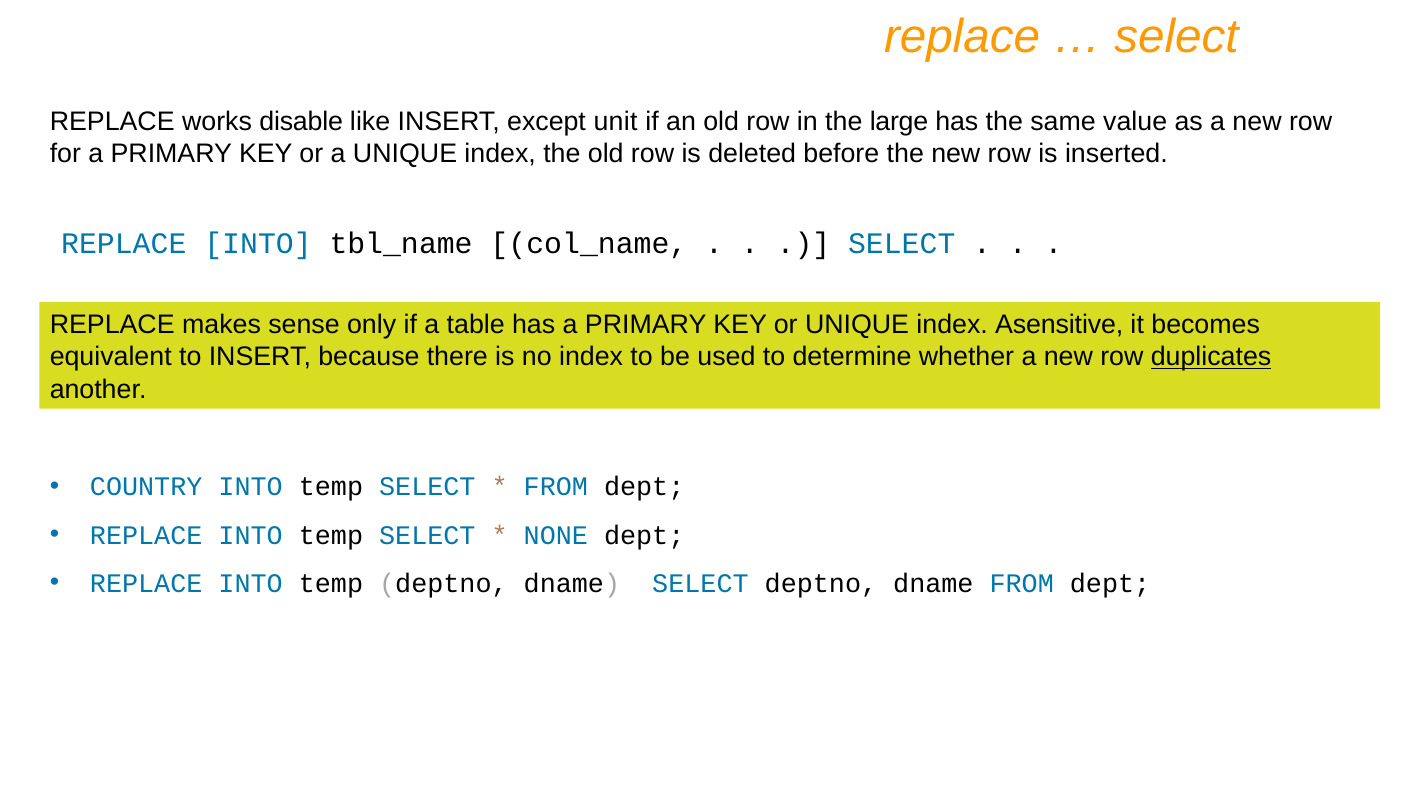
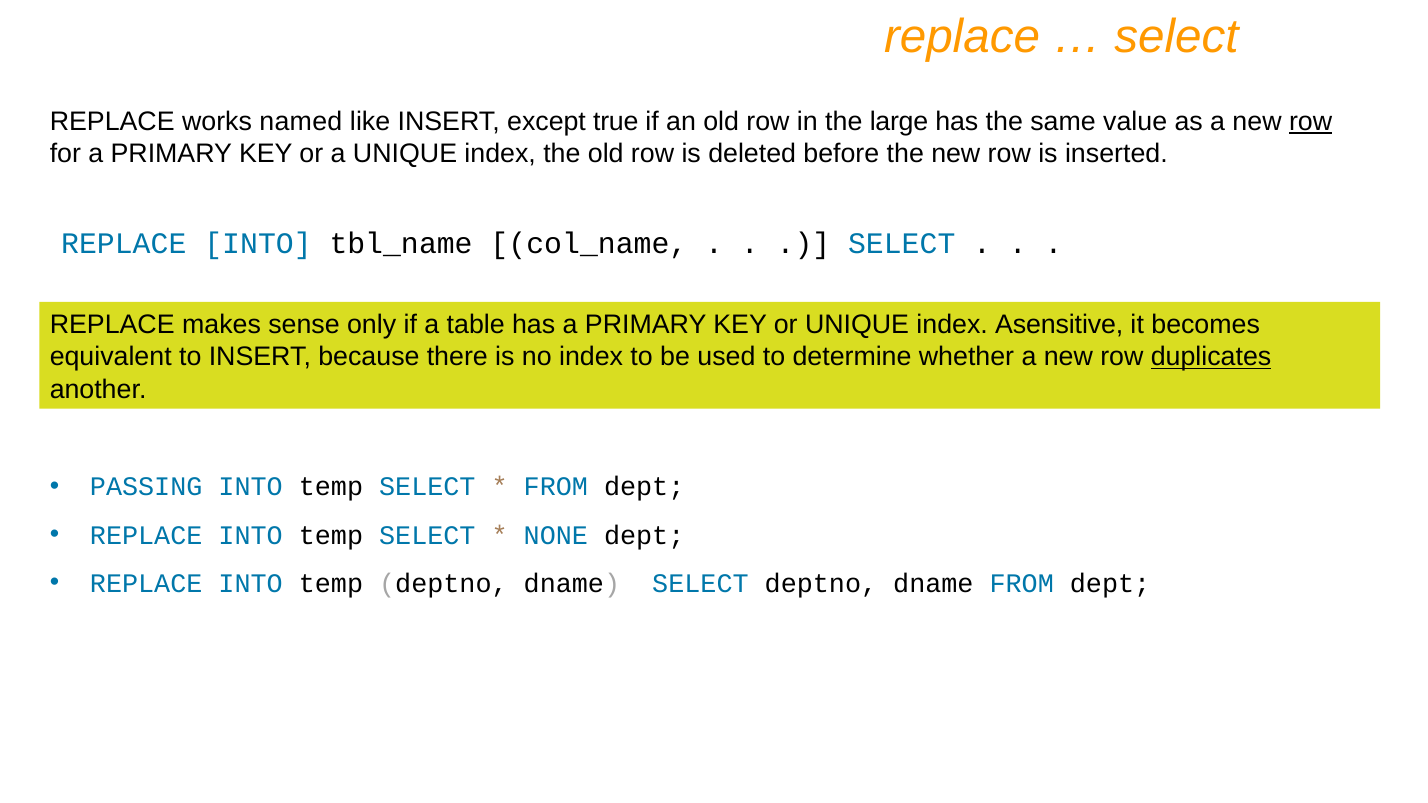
disable: disable -> named (301, 121)
unit: unit -> true (616, 121)
row underline: none -> present (1311, 121)
COUNTRY: COUNTRY -> PASSING (146, 487)
